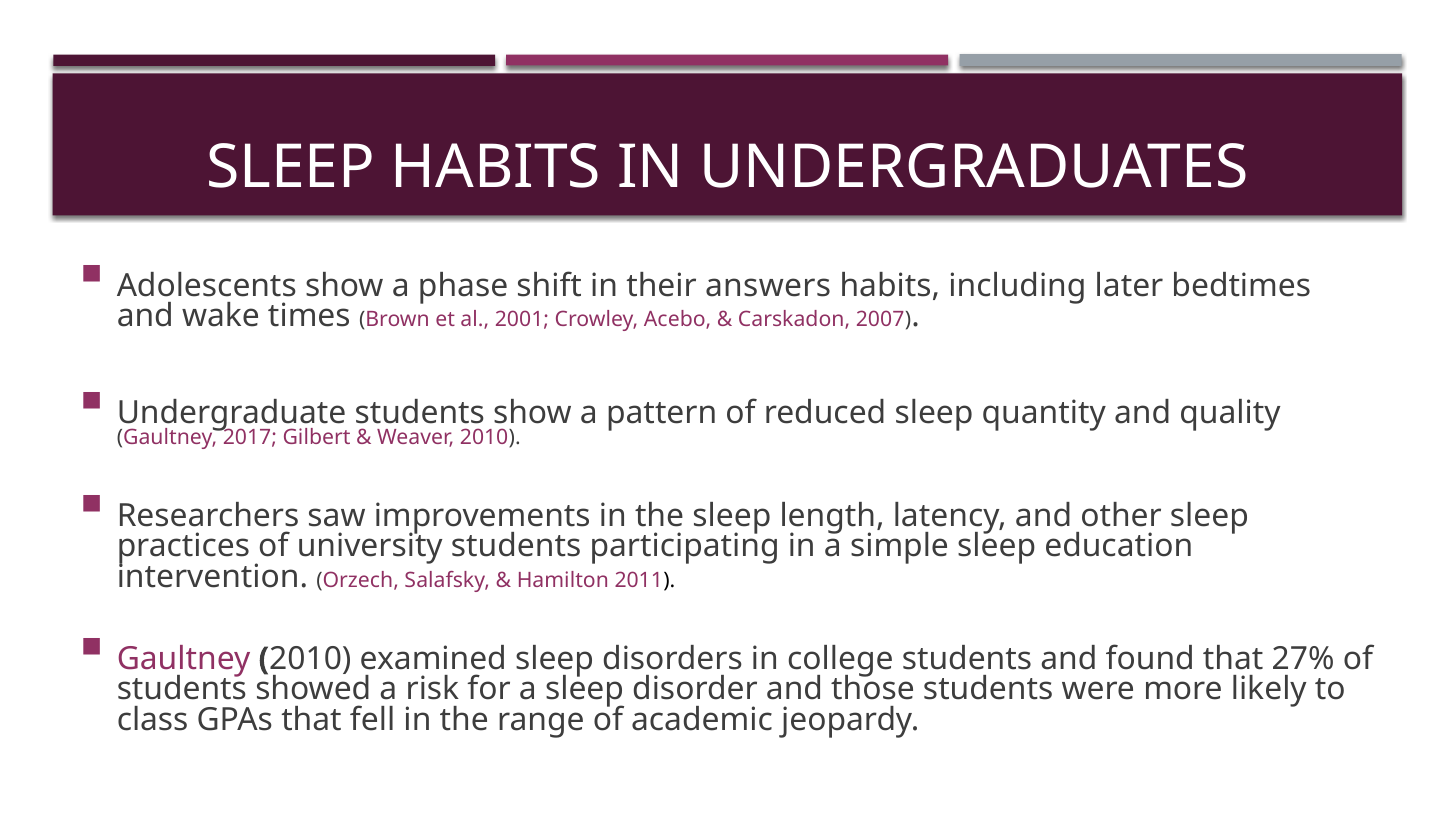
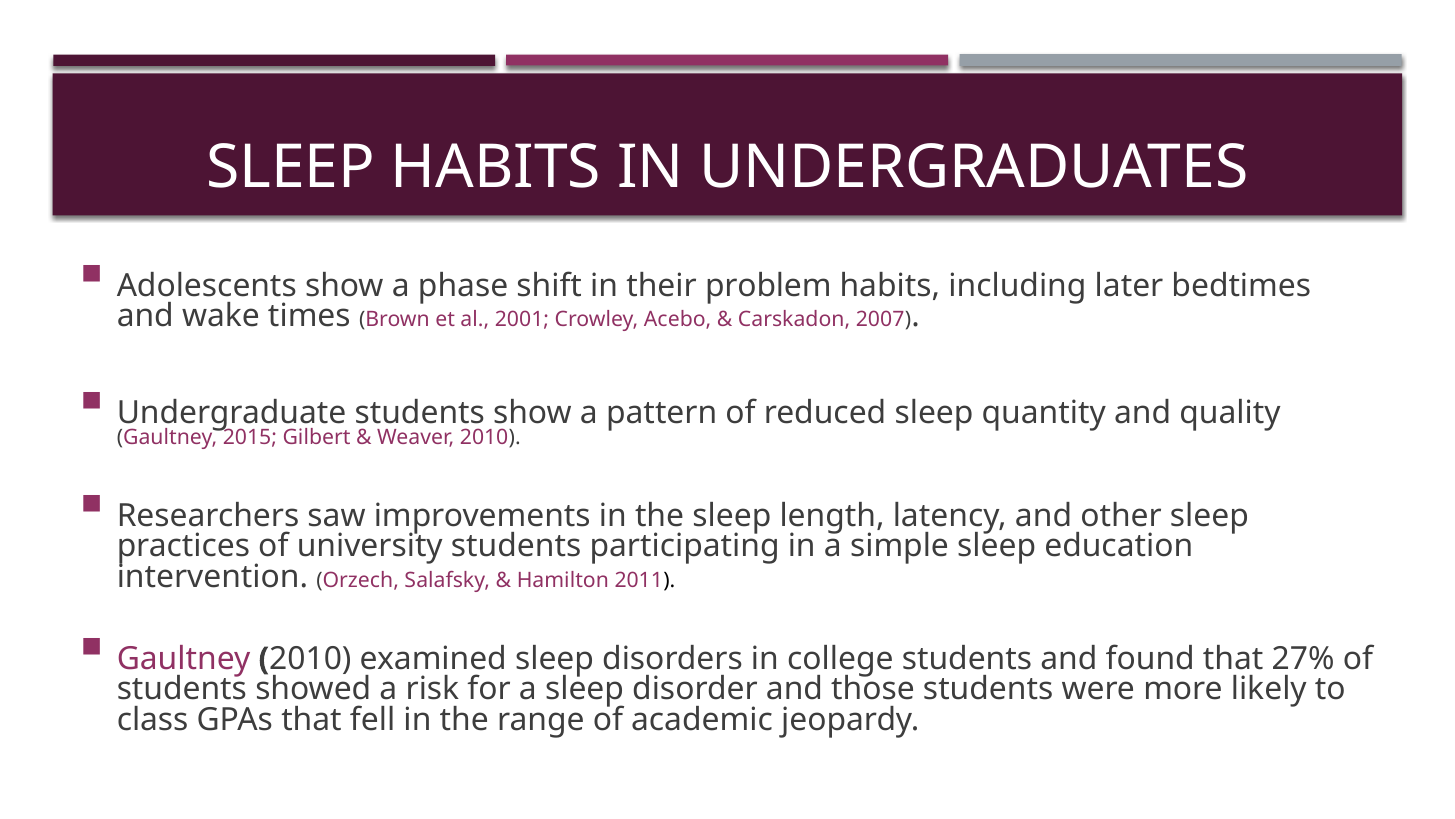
answers: answers -> problem (768, 286)
2017: 2017 -> 2015 (250, 437)
